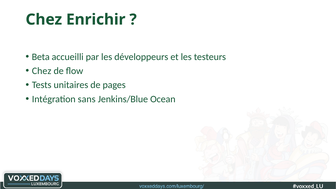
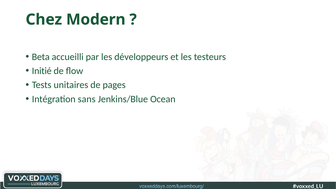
Enrichir: Enrichir -> Modern (96, 20)
Chez: Chez -> Initié (42, 71)
